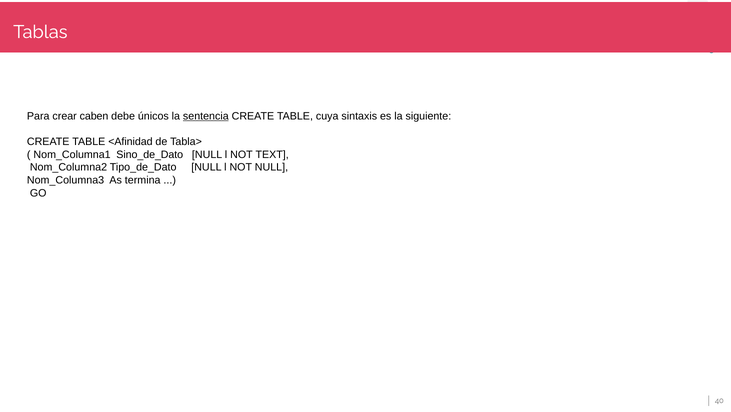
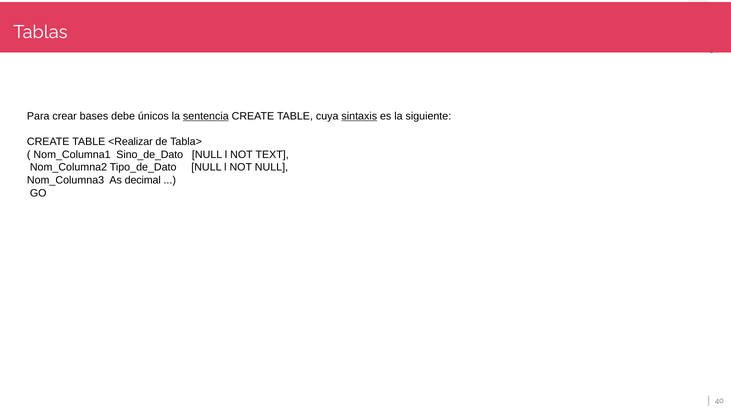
caben: caben -> bases (94, 116)
sintaxis underline: none -> present (359, 116)
<Afinidad: <Afinidad -> <Realizar (130, 142)
termina: termina -> decimal (143, 180)
